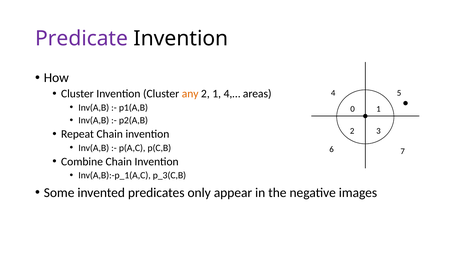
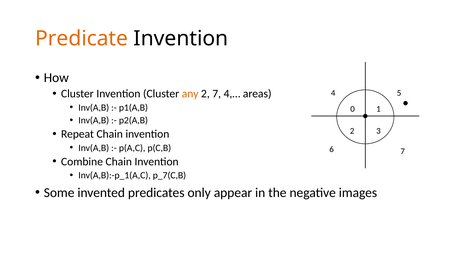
Predicate colour: purple -> orange (82, 39)
2 1: 1 -> 7 (217, 94)
p_3(C,B: p_3(C,B -> p_7(C,B (169, 176)
